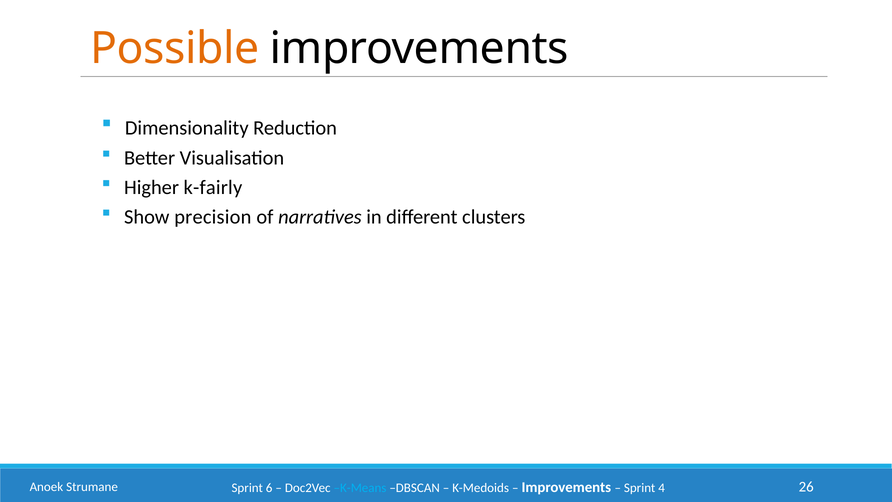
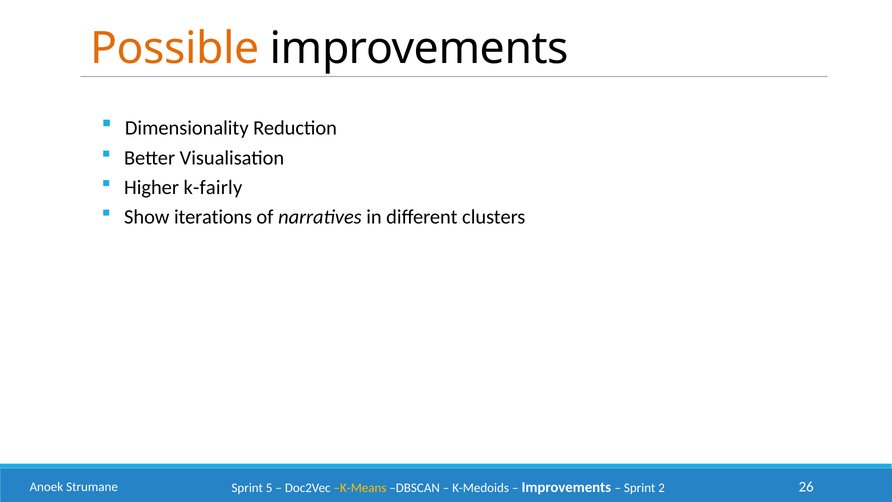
precision: precision -> iterations (213, 217)
6: 6 -> 5 (269, 488)
K-Means colour: light blue -> yellow (360, 488)
4: 4 -> 2 (662, 488)
